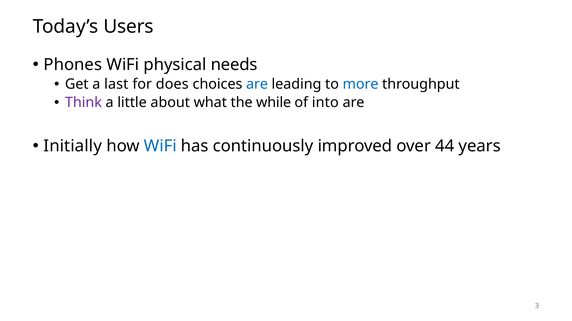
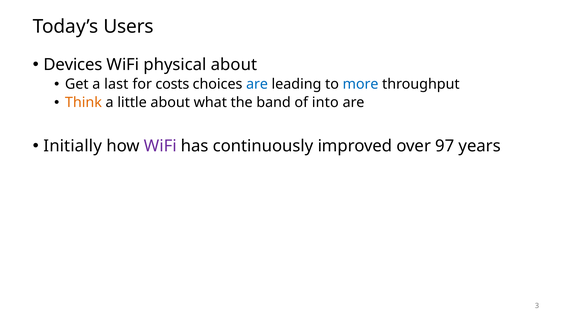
Phones: Phones -> Devices (73, 65)
physical needs: needs -> about (234, 65)
does: does -> costs (172, 84)
Think colour: purple -> orange (83, 103)
while: while -> band (274, 103)
WiFi colour: blue -> purple (160, 146)
44: 44 -> 97 (445, 146)
